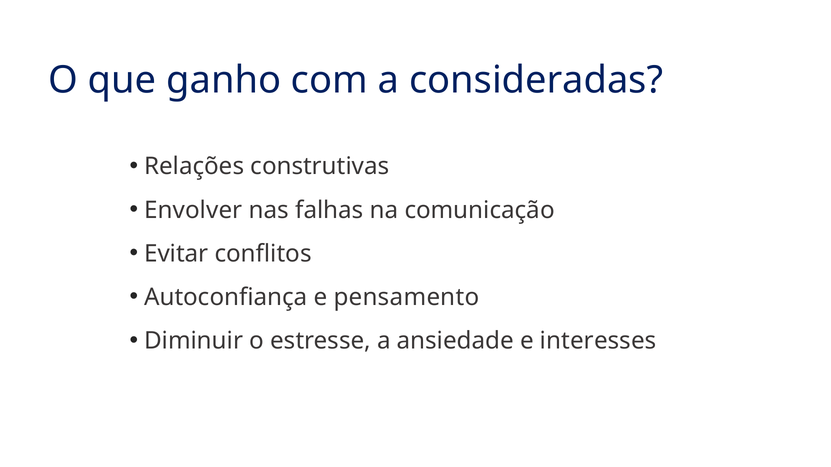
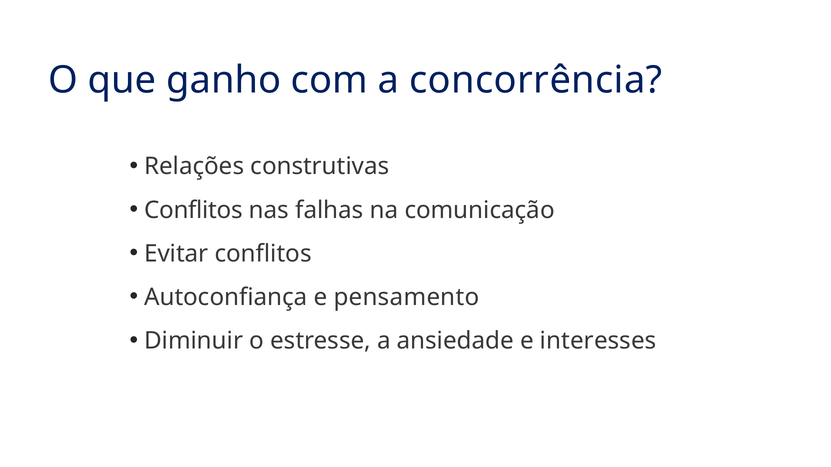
consideradas: consideradas -> concorrência (536, 80)
Envolver: Envolver -> Conflitos (194, 210)
